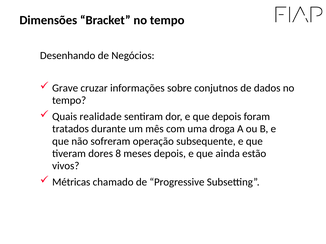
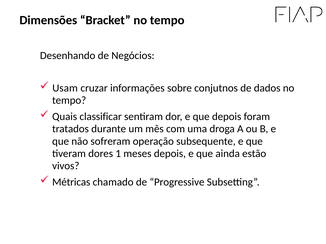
Grave: Grave -> Usam (65, 88)
realidade: realidade -> classificar (101, 117)
8: 8 -> 1 (118, 154)
